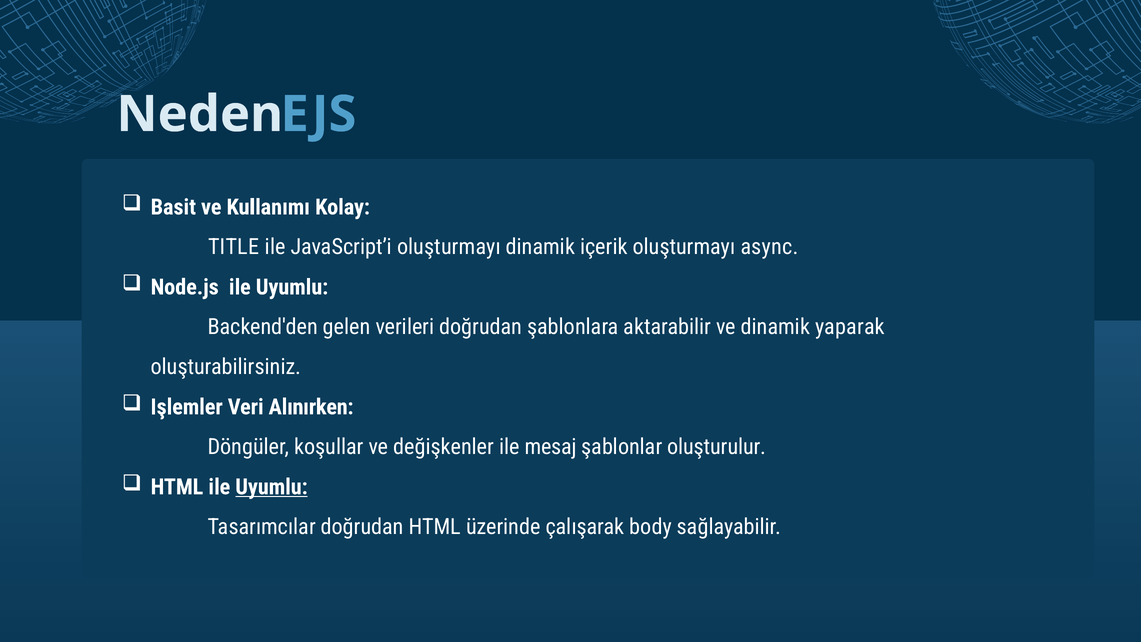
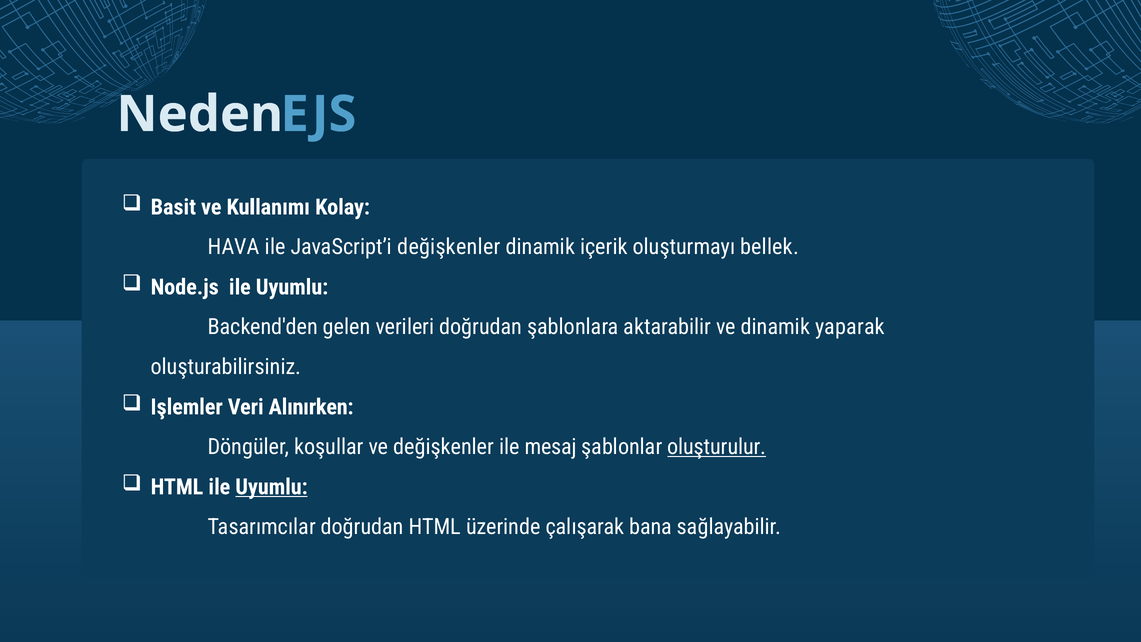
TITLE: TITLE -> HAVA (234, 247)
JavaScript’i oluşturmayı: oluşturmayı -> değişkenler (449, 247)
async: async -> bellek (770, 247)
oluşturulur underline: none -> present (717, 447)
body: body -> bana (651, 527)
